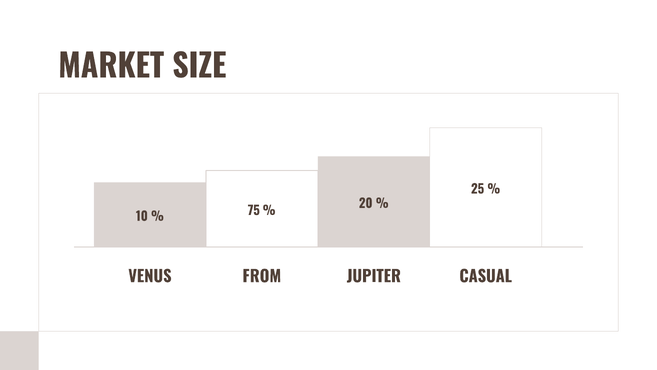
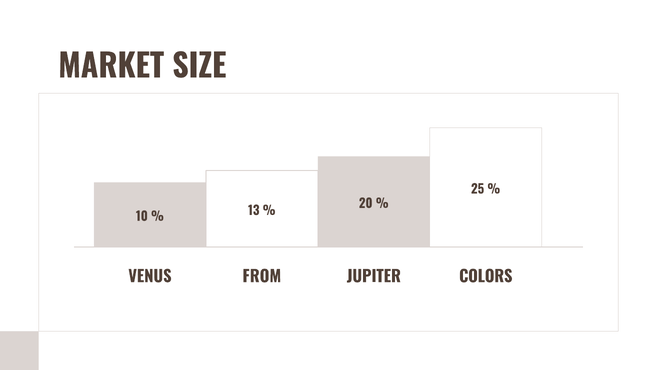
75: 75 -> 13 (254, 211)
CASUAL: CASUAL -> COLORS (486, 276)
